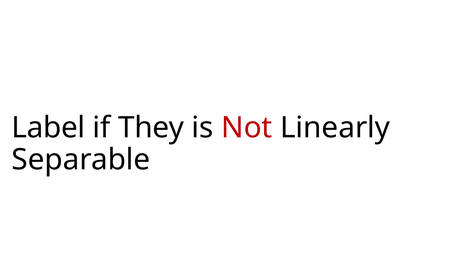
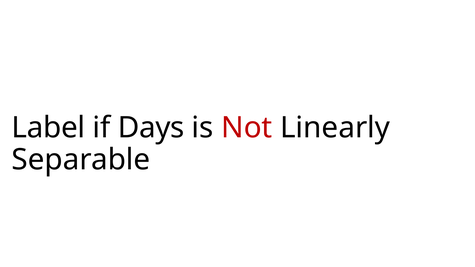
They: They -> Days (151, 128)
